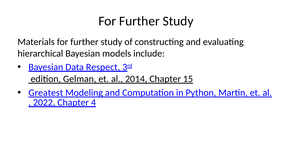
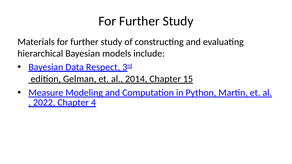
Greatest: Greatest -> Measure (46, 93)
